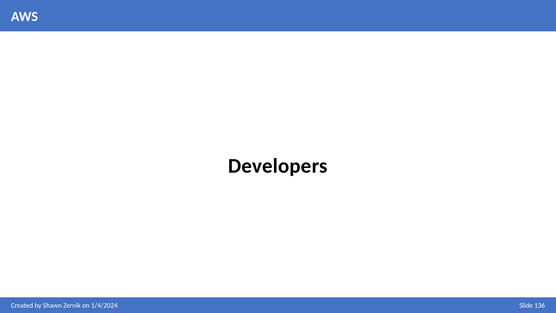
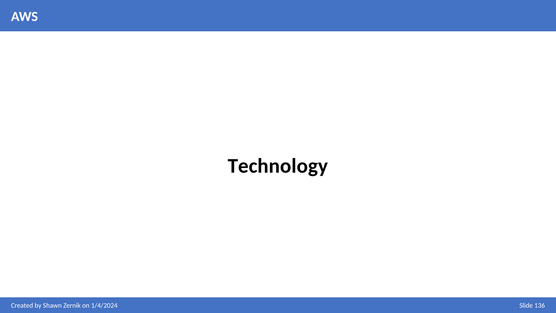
Developers: Developers -> Technology (278, 166)
